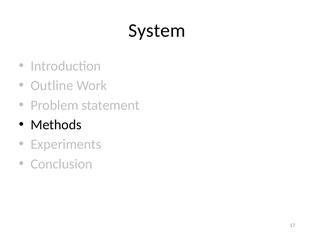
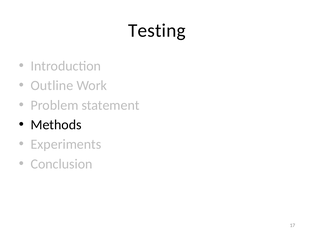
System: System -> Testing (157, 30)
